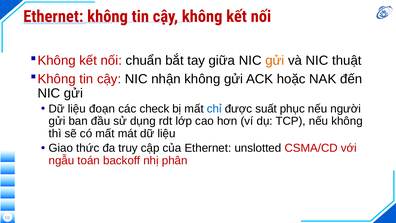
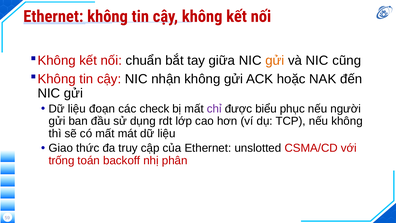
thuật: thuật -> cũng (347, 61)
chỉ colour: blue -> purple (214, 109)
suất: suất -> biểu (266, 109)
ngẫu: ngẫu -> trống (62, 160)
